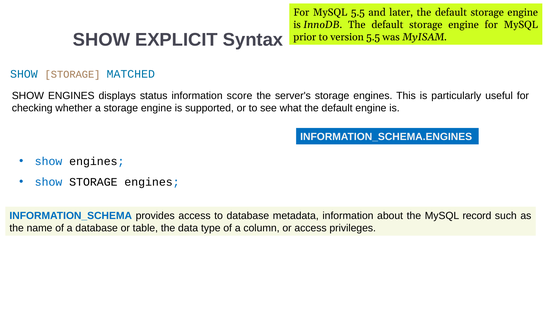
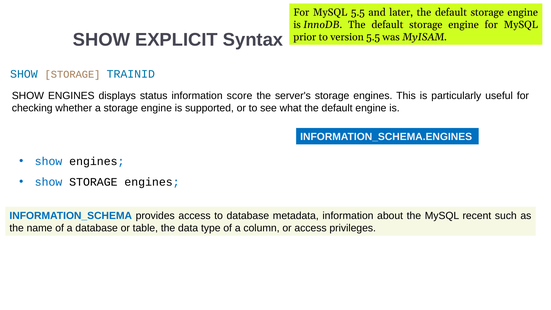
MATCHED: MATCHED -> TRAINID (131, 74)
record: record -> recent (477, 216)
